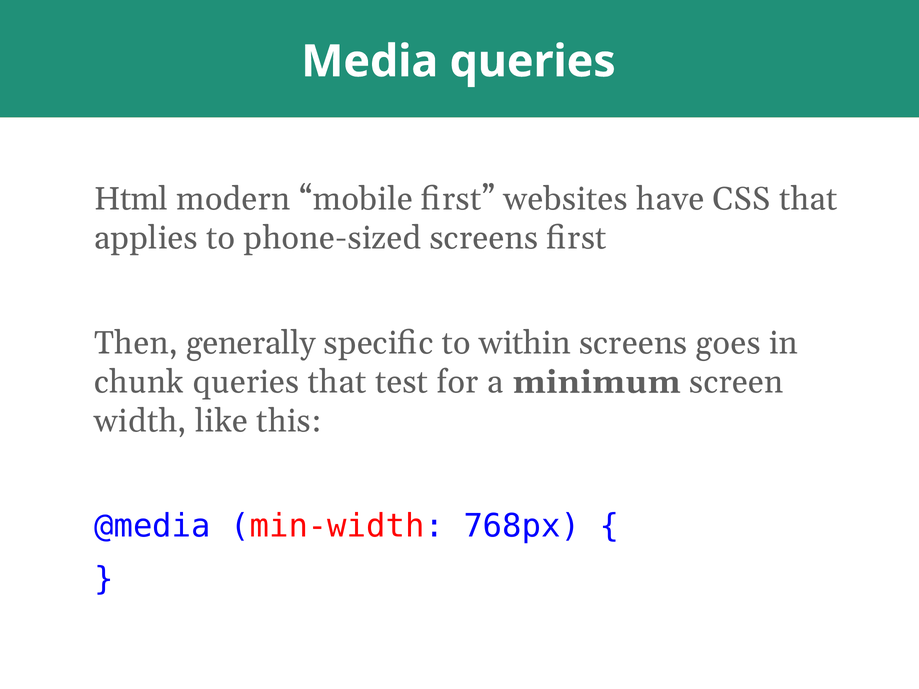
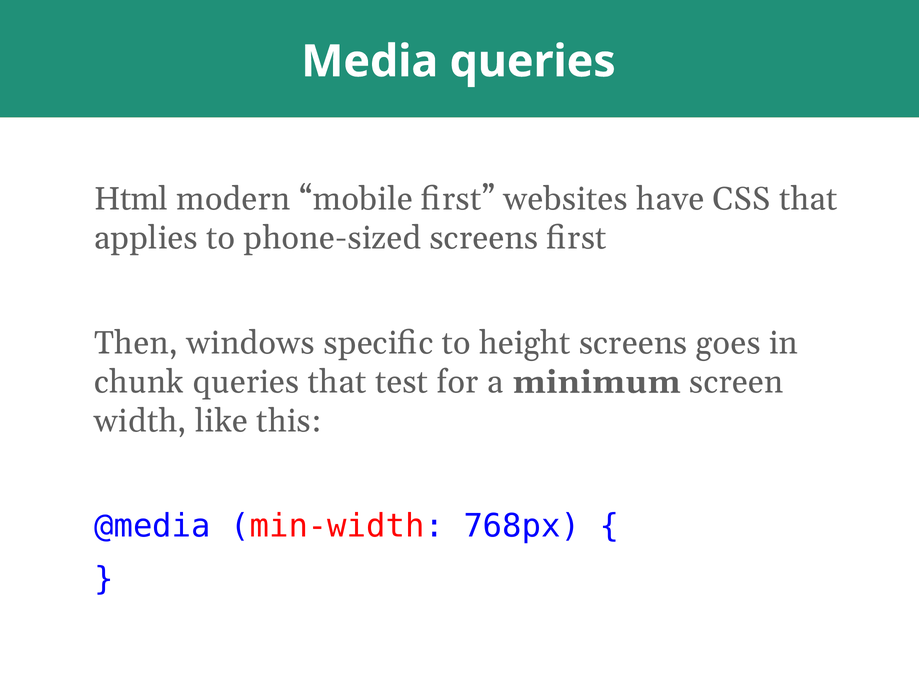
generally: generally -> windows (251, 343)
within: within -> height (525, 343)
